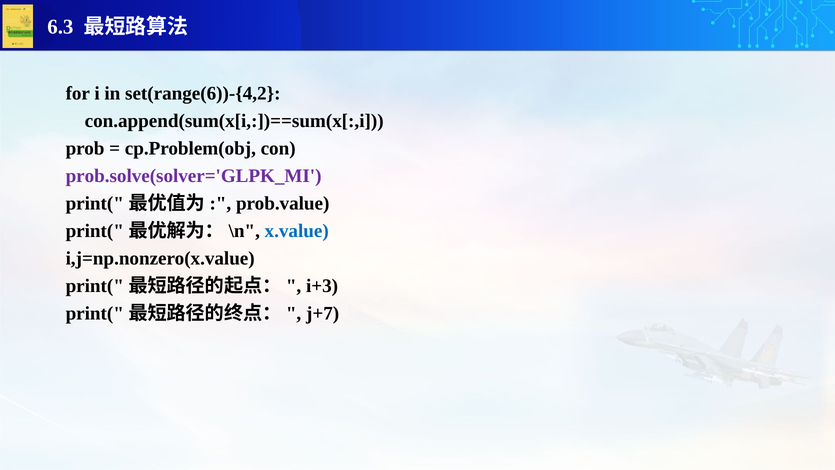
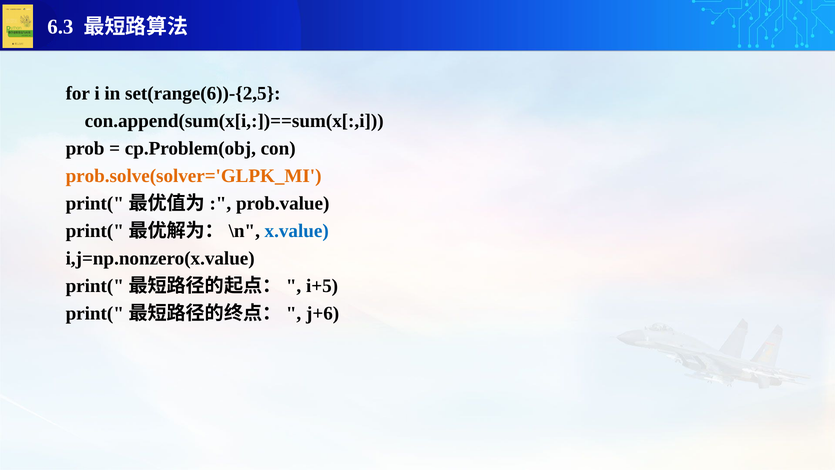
set(range(6))-{4,2: set(range(6))-{4,2 -> set(range(6))-{2,5 (203, 93)
prob.solve(solver='GLPK_MI colour: purple -> orange (194, 176)
i+3: i+3 -> i+5 (322, 286)
j+7: j+7 -> j+6 (323, 313)
